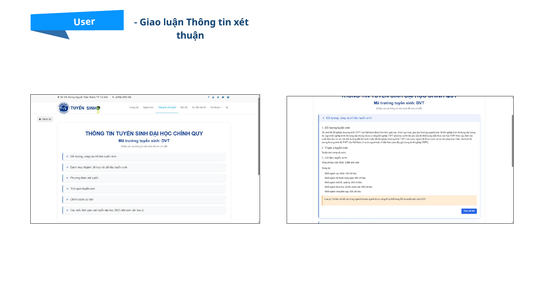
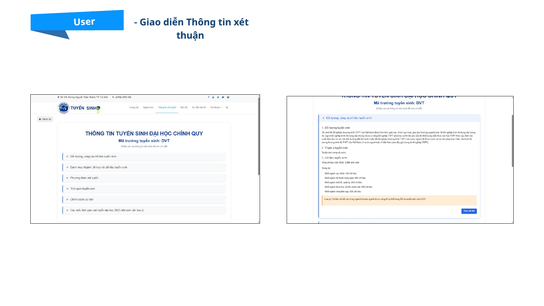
luận: luận -> diễn (174, 22)
